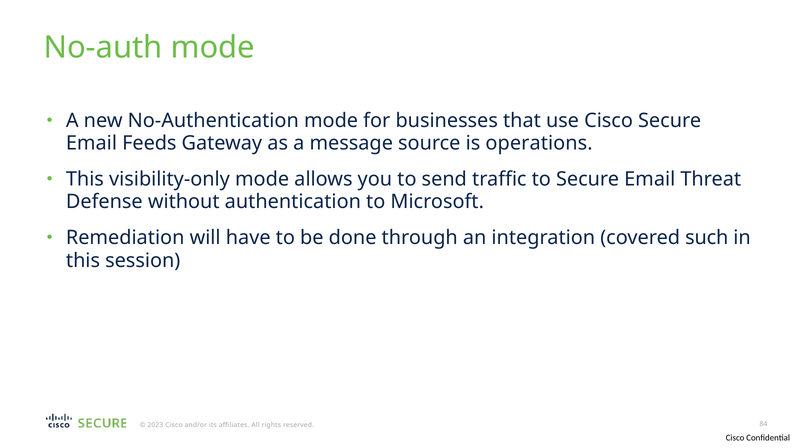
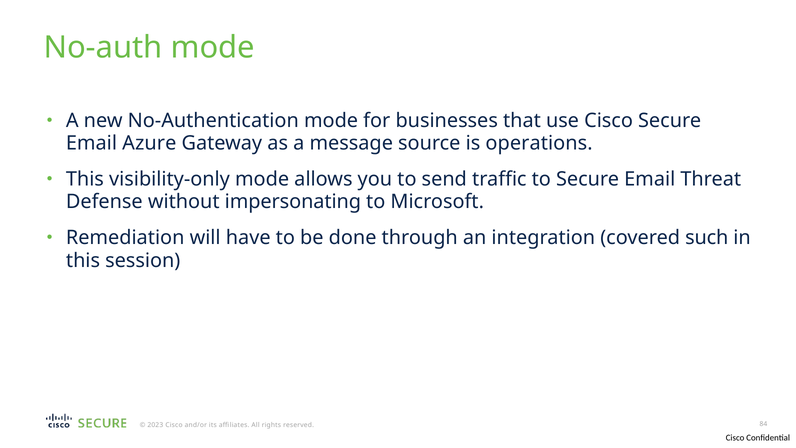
Feeds: Feeds -> Azure (149, 143)
authentication: authentication -> impersonating (293, 202)
